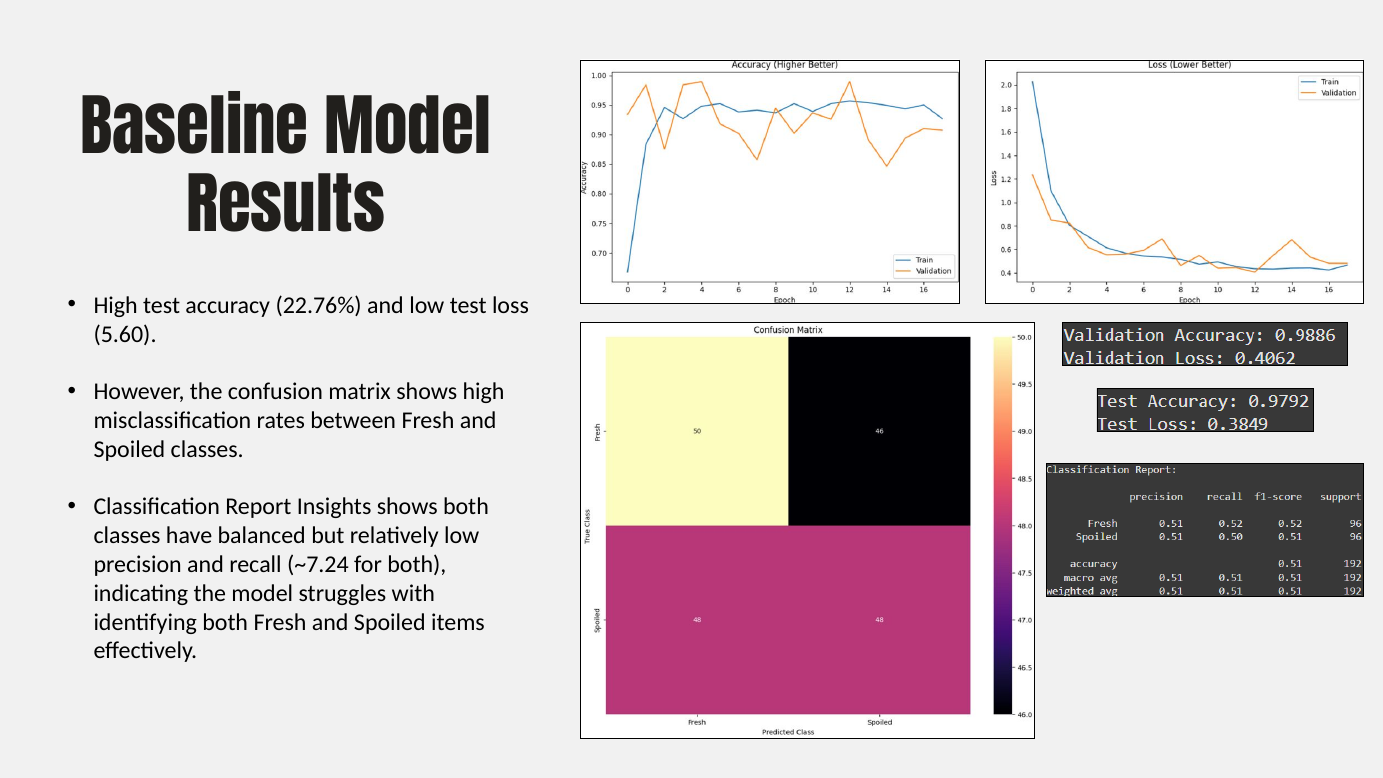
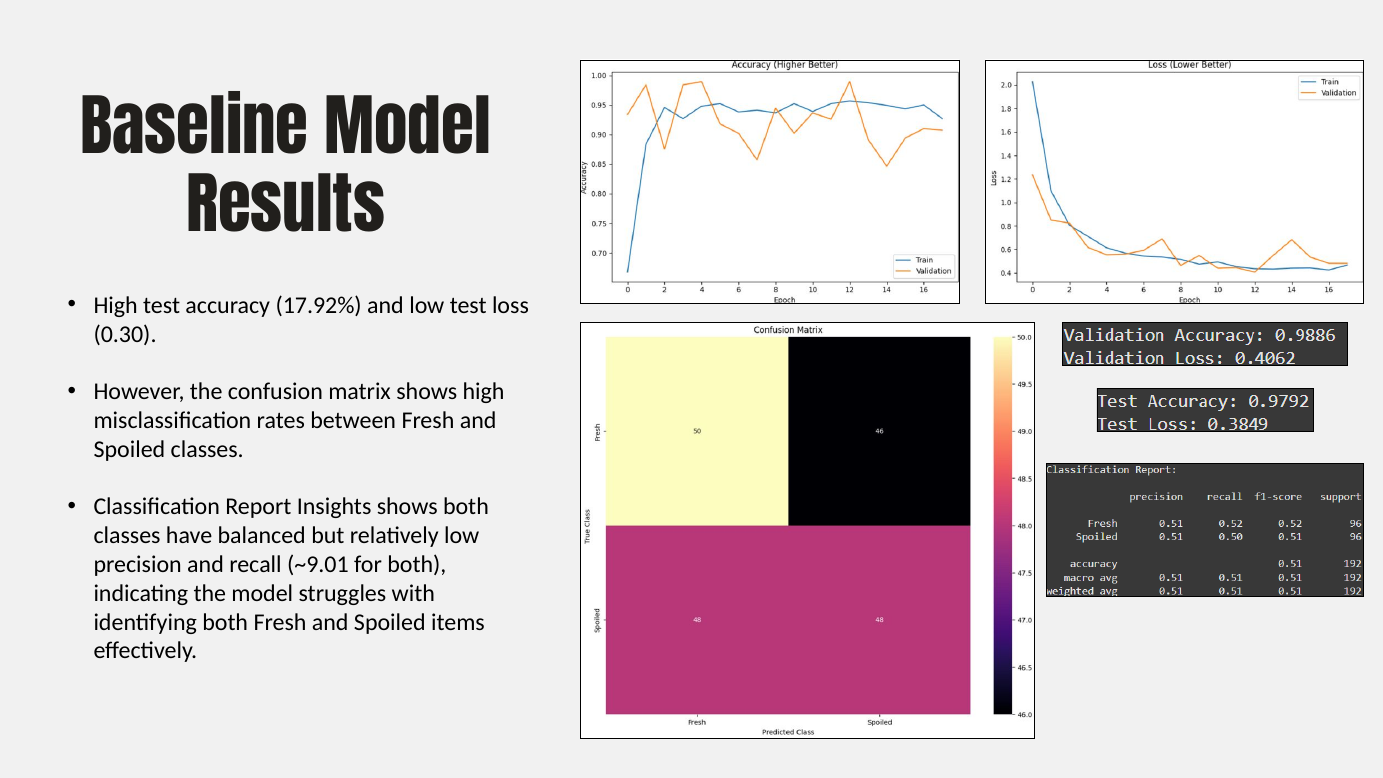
22.76%: 22.76% -> 17.92% (319, 305)
5.60: 5.60 -> 0.30 (125, 334)
~7.24: ~7.24 -> ~9.01 (318, 564)
